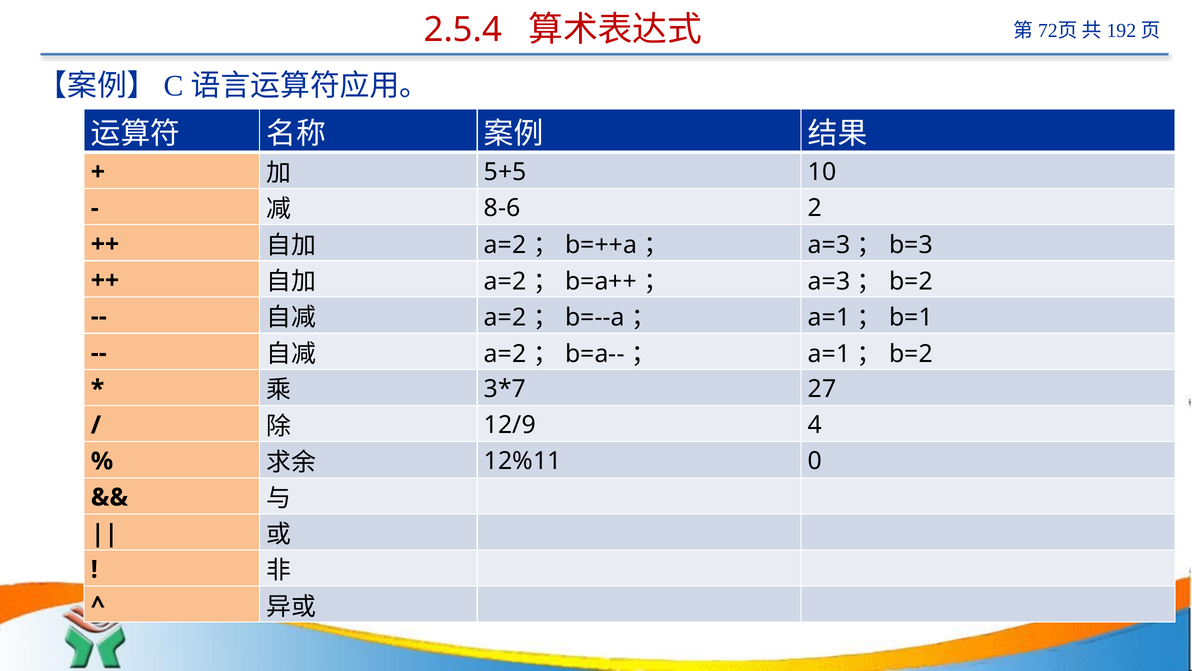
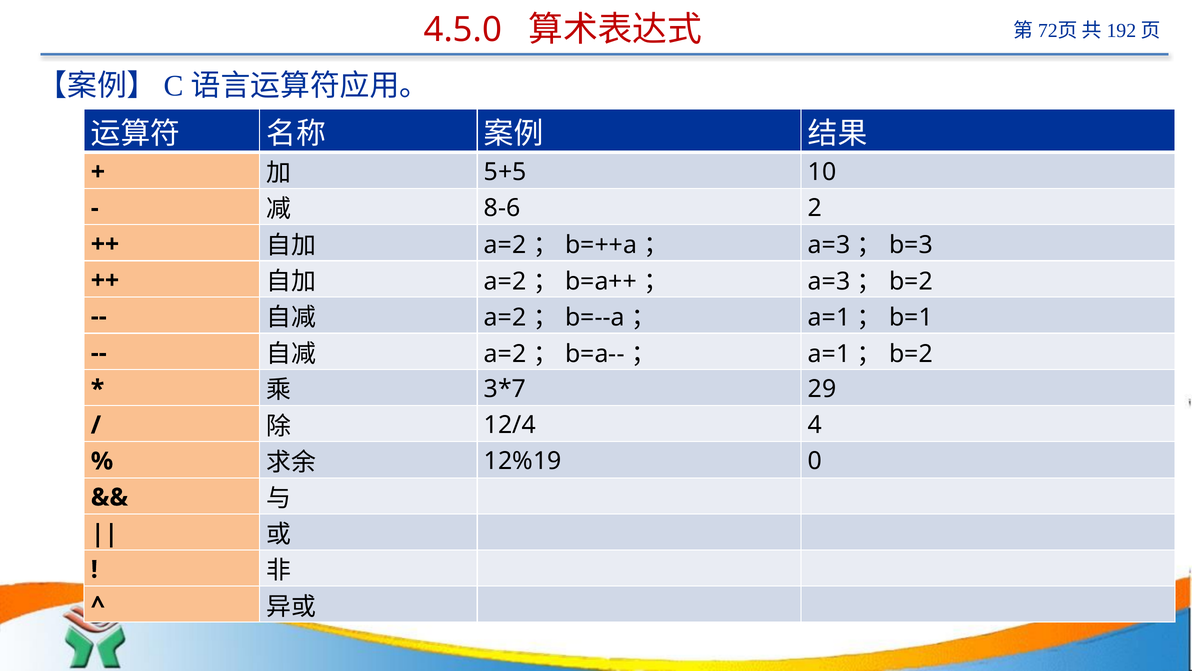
2.5.4: 2.5.4 -> 4.5.0 (463, 30)
27: 27 -> 29 (822, 389)
12/9: 12/9 -> 12/4 (510, 425)
12%11: 12%11 -> 12%19 (523, 461)
